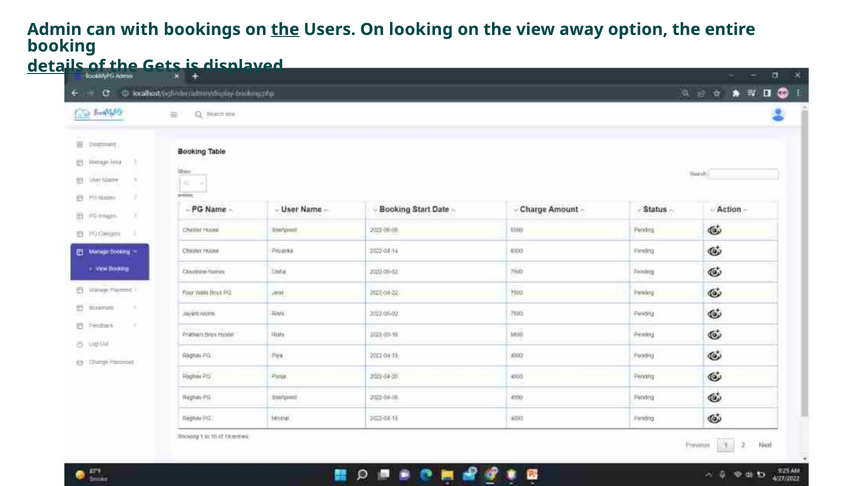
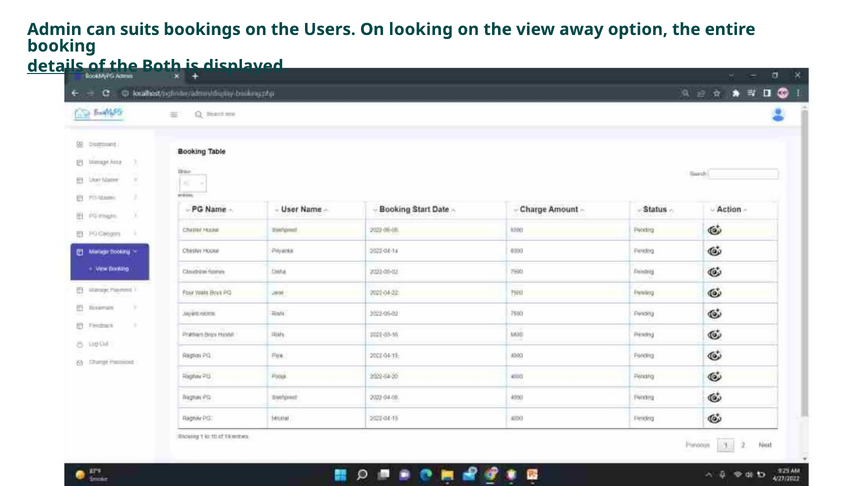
with: with -> suits (140, 29)
the underline: present -> none (285, 29)
Gets: Gets -> Both (162, 66)
